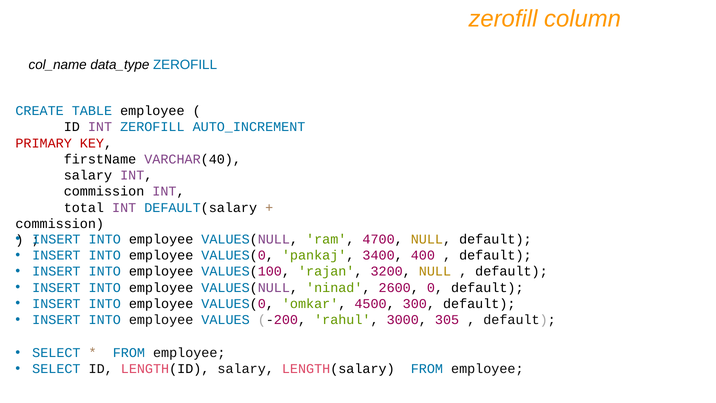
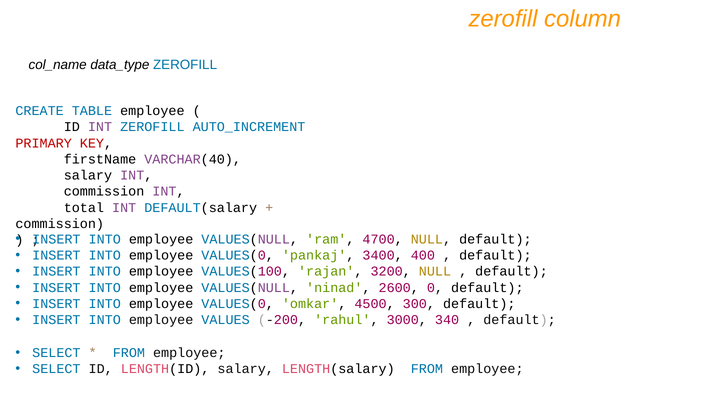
305: 305 -> 340 (447, 320)
